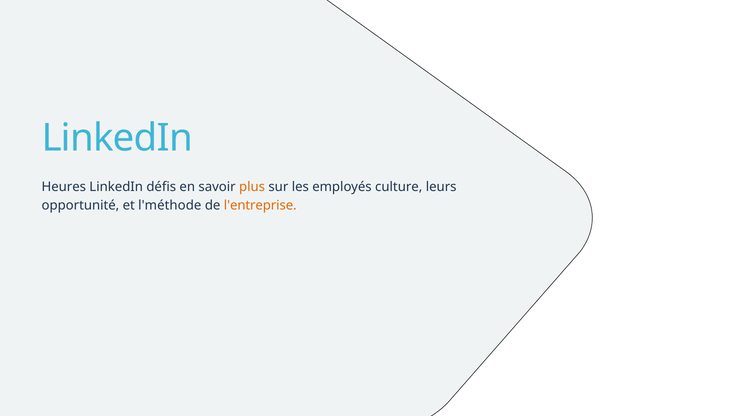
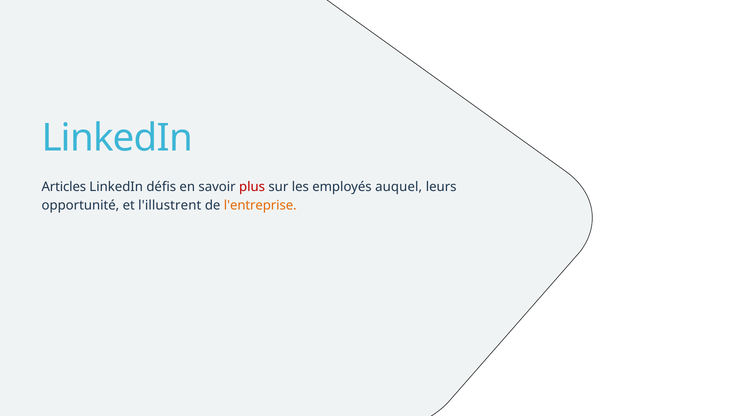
Heures: Heures -> Articles (64, 187)
plus colour: orange -> red (252, 187)
culture: culture -> auquel (399, 187)
l'méthode: l'méthode -> l'illustrent (170, 205)
